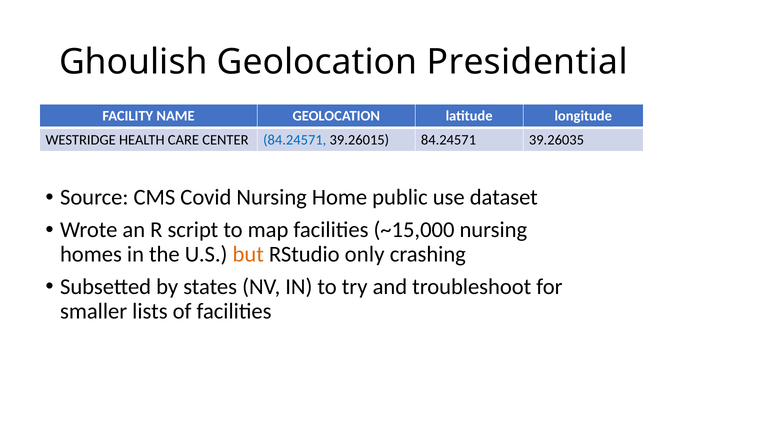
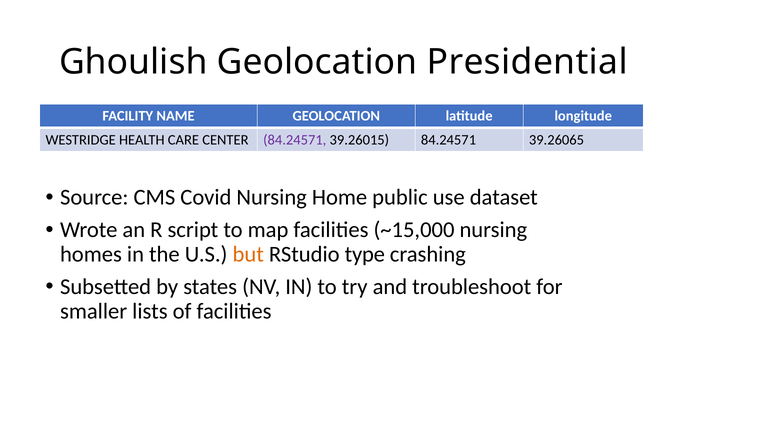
84.24571 colour: blue -> purple (295, 140)
39.26035: 39.26035 -> 39.26065 (556, 140)
only: only -> type (365, 254)
